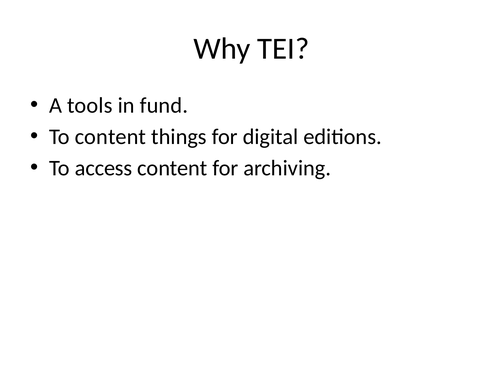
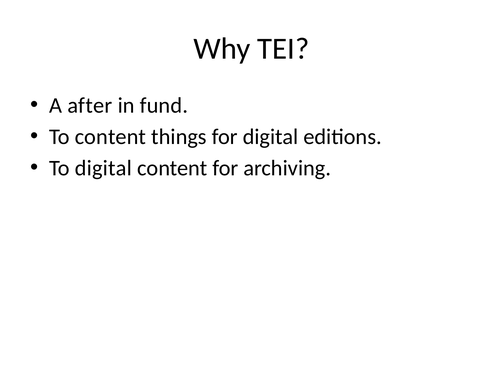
tools: tools -> after (90, 106)
To access: access -> digital (103, 168)
